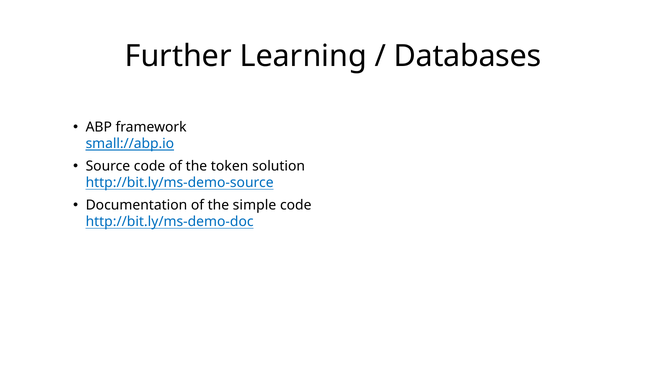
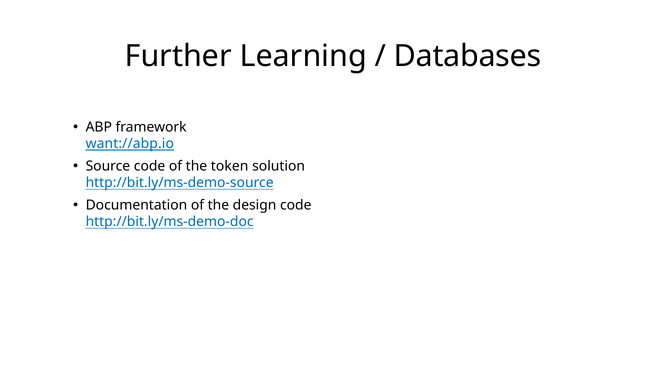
small://abp.io: small://abp.io -> want://abp.io (130, 144)
simple: simple -> design (255, 205)
